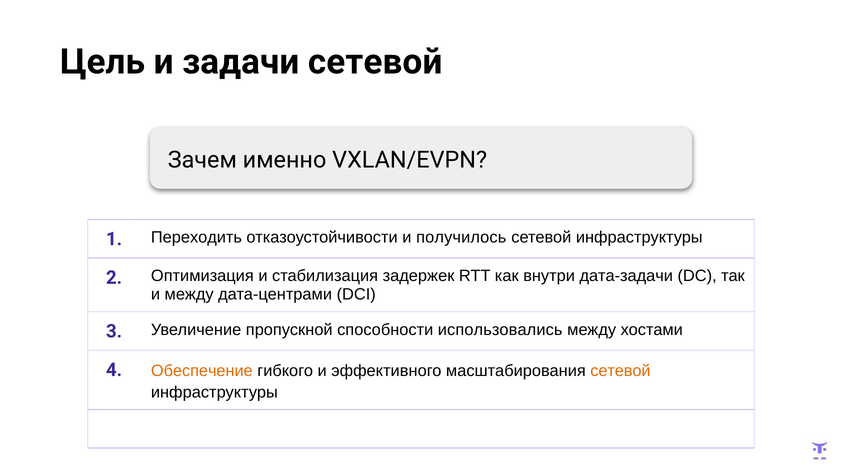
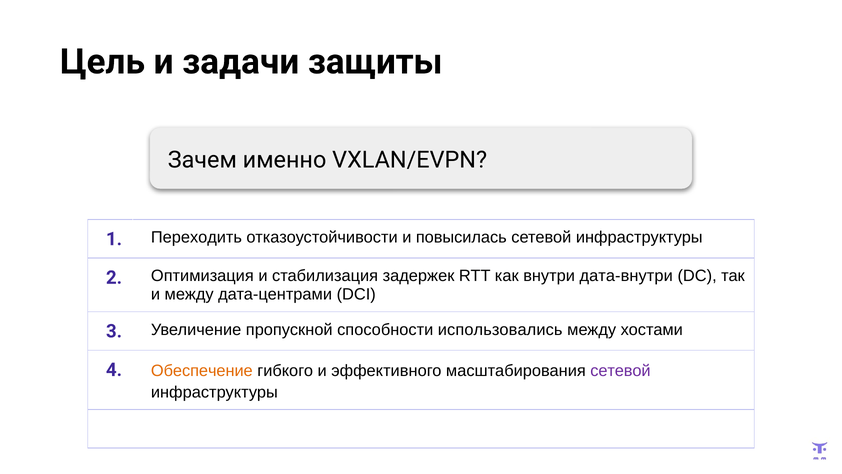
задачи сетевой: сетевой -> защиты (375, 62)
получилось: получилось -> повысилась (461, 237)
дата-задачи: дата-задачи -> дата-внутри (626, 276)
сетевой colour: orange -> purple (620, 371)
